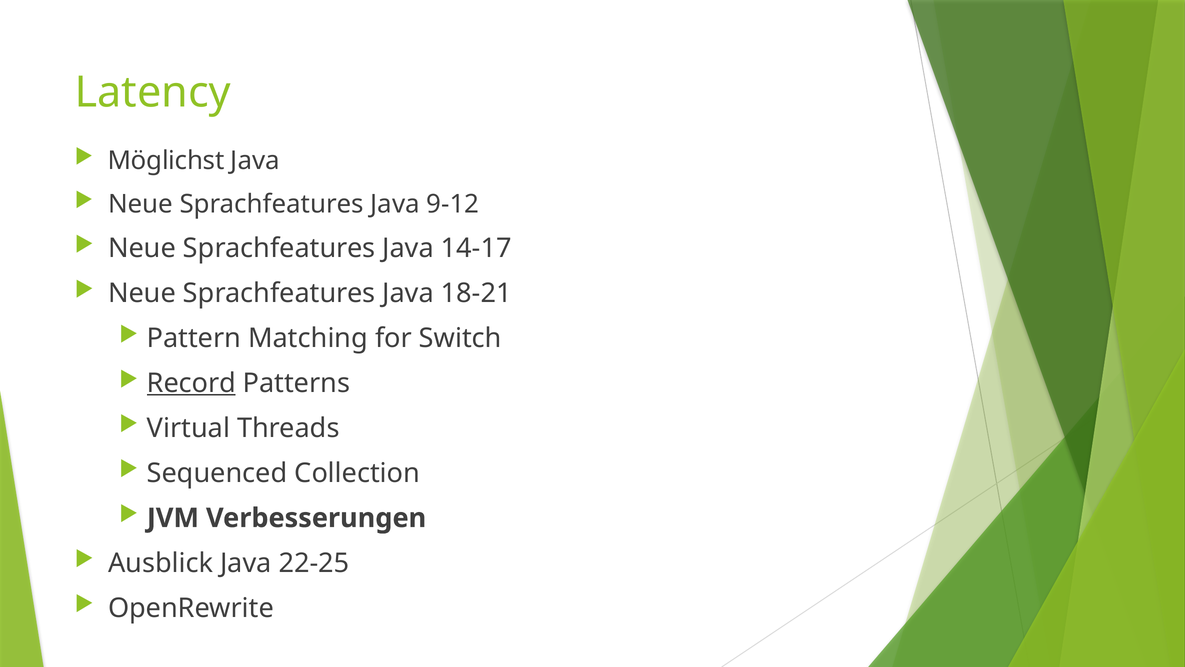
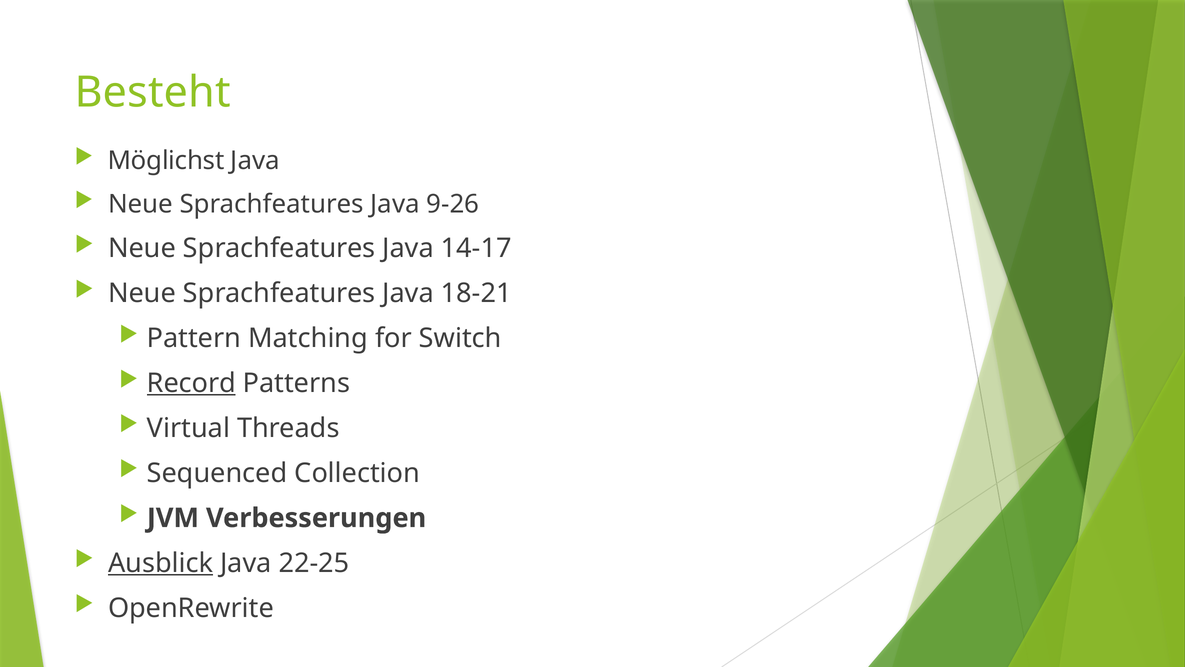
Latency: Latency -> Besteht (153, 93)
9-12: 9-12 -> 9-26 (453, 204)
Ausblick underline: none -> present (161, 563)
